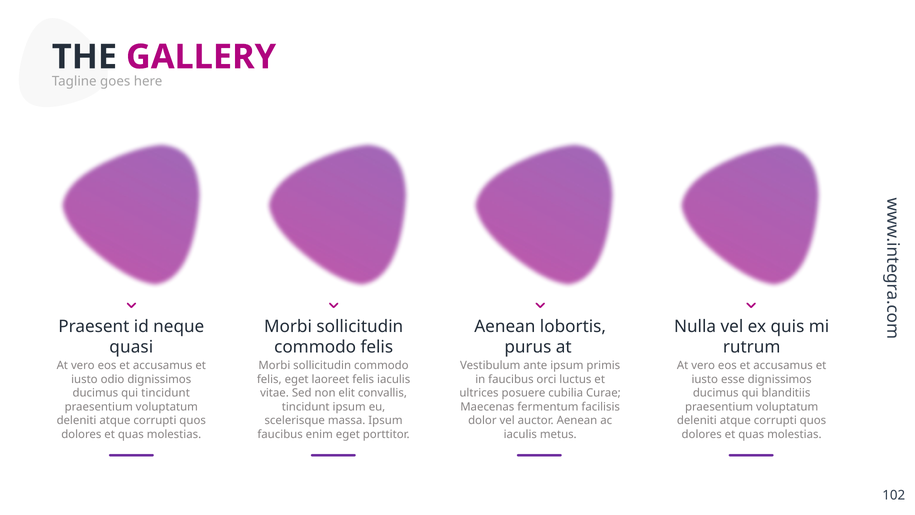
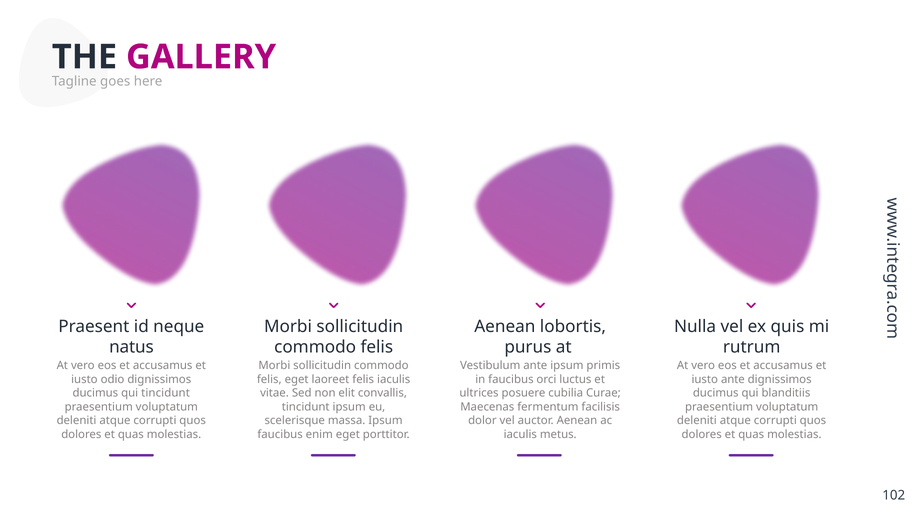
quasi: quasi -> natus (131, 347)
iusto esse: esse -> ante (733, 379)
